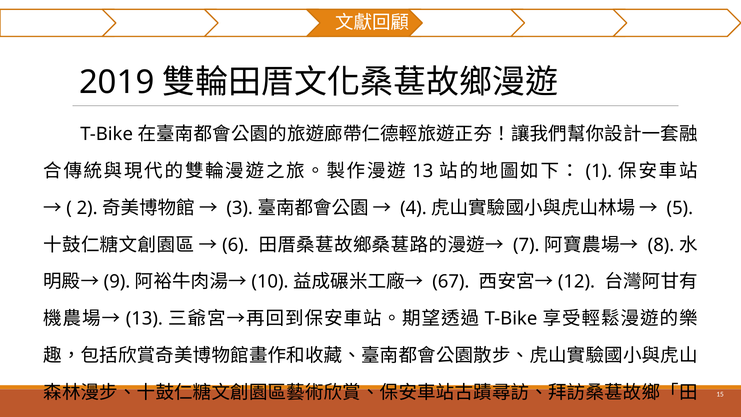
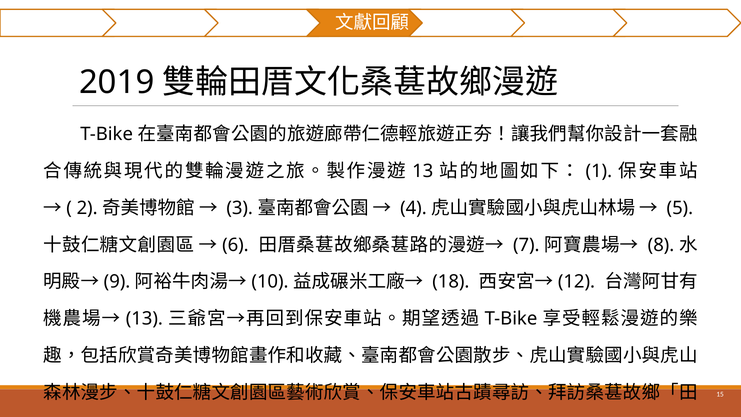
67: 67 -> 18 (451, 282)
